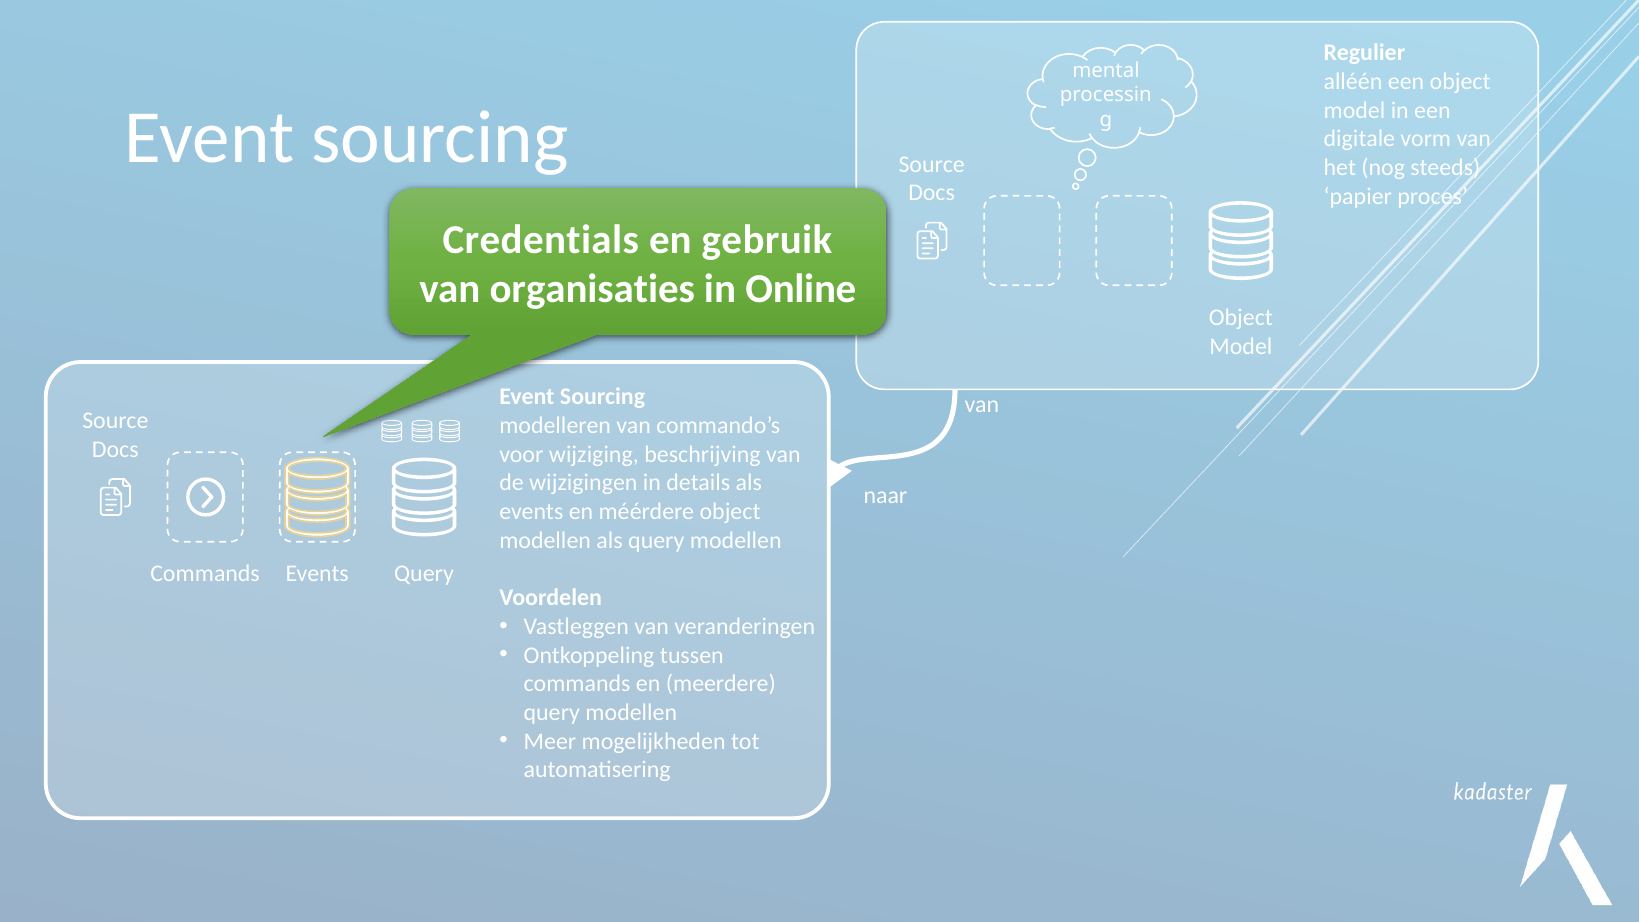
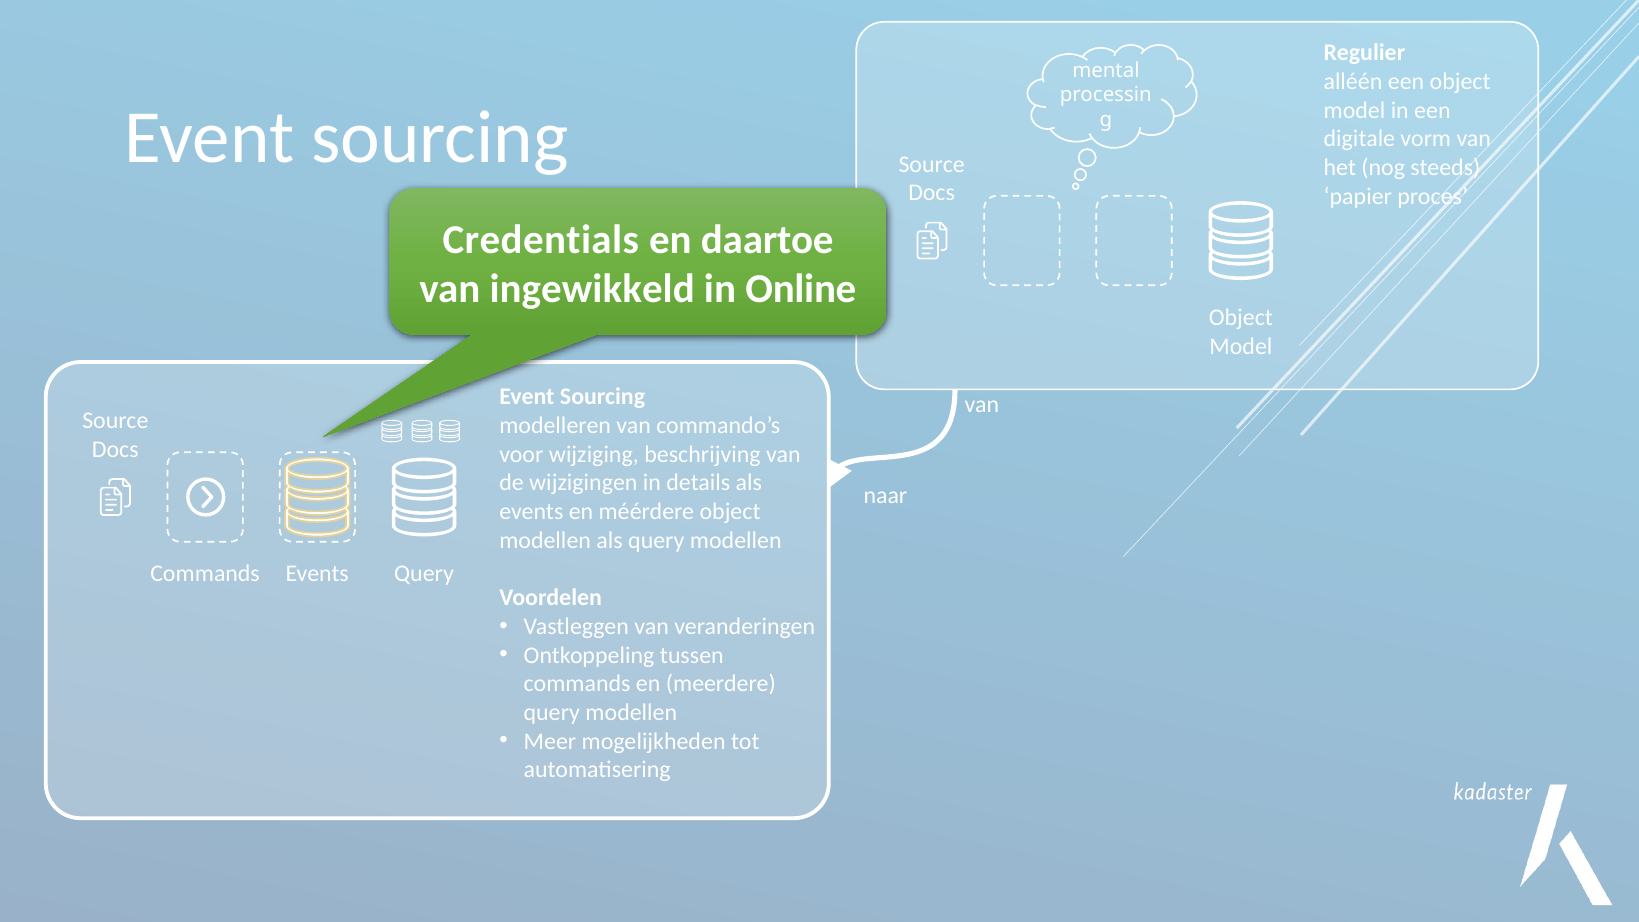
gebruik: gebruik -> daartoe (767, 240)
organisaties: organisaties -> ingewikkeld (592, 289)
